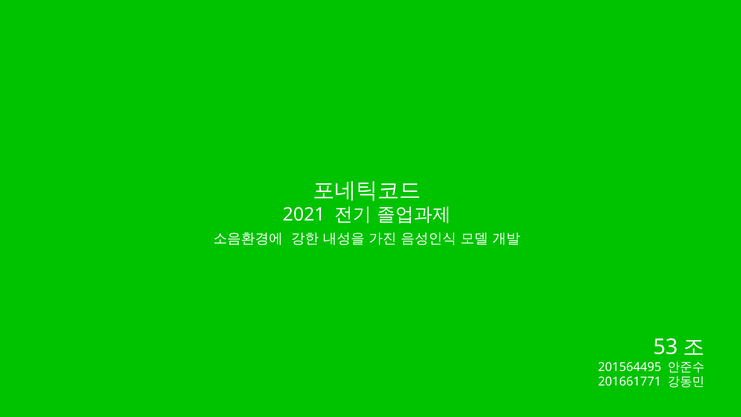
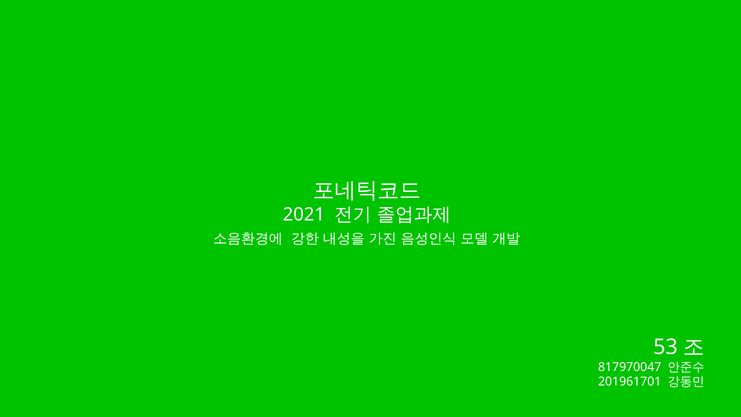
201564495: 201564495 -> 817970047 (630, 367)
201661771: 201661771 -> 201961701 (630, 382)
